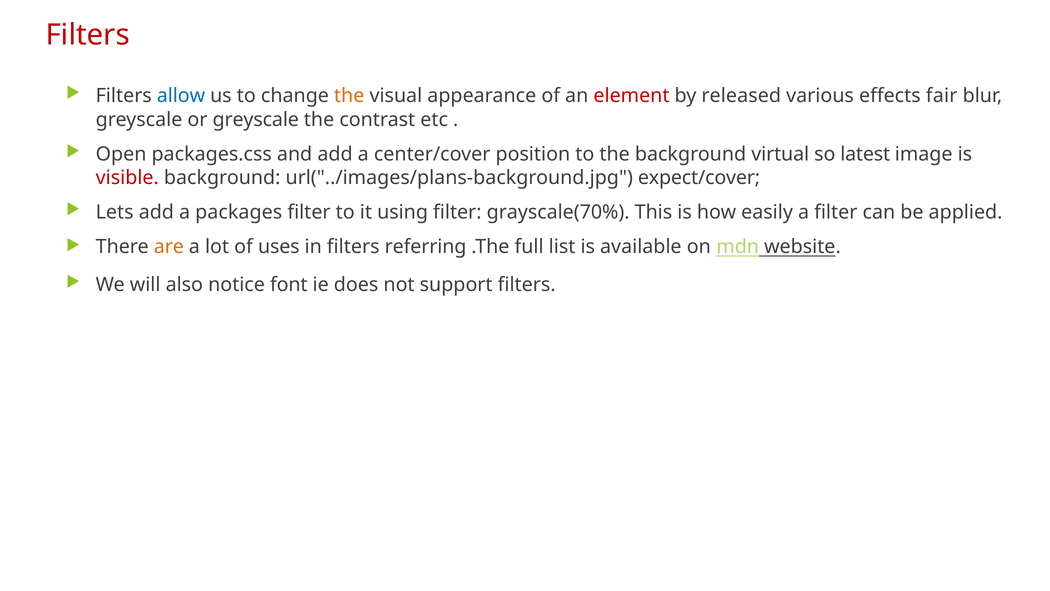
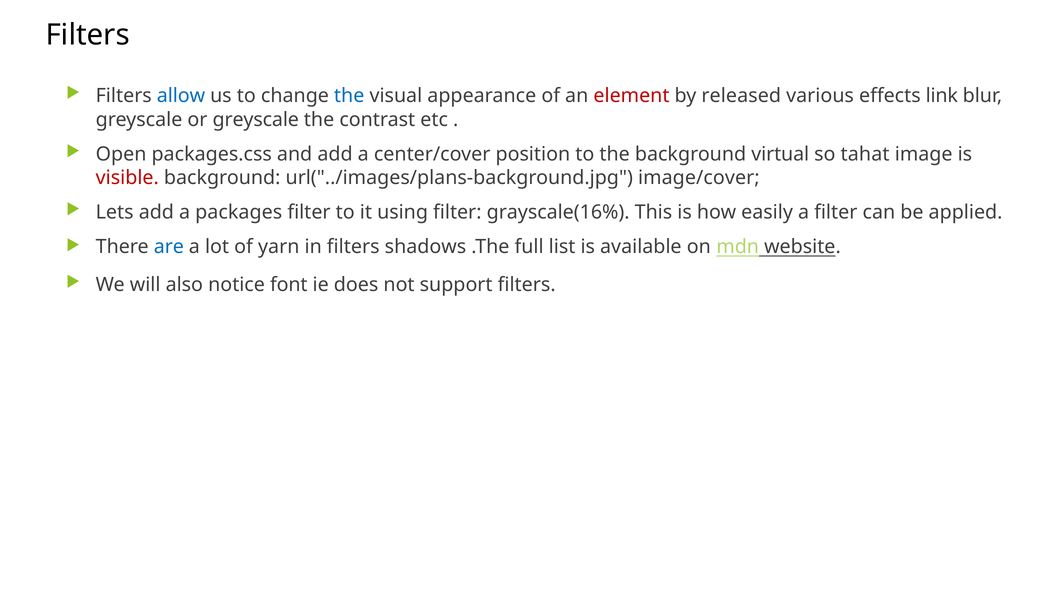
Filters colour: red -> black (88, 35)
the colour: orange -> blue (349, 96)
fair: fair -> link (942, 96)
latest: latest -> tahat (865, 154)
expect/cover: expect/cover -> image/cover (699, 178)
grayscale(70%: grayscale(70% -> grayscale(16% (558, 212)
are colour: orange -> blue (169, 247)
uses: uses -> yarn (279, 247)
referring: referring -> shadows (425, 247)
